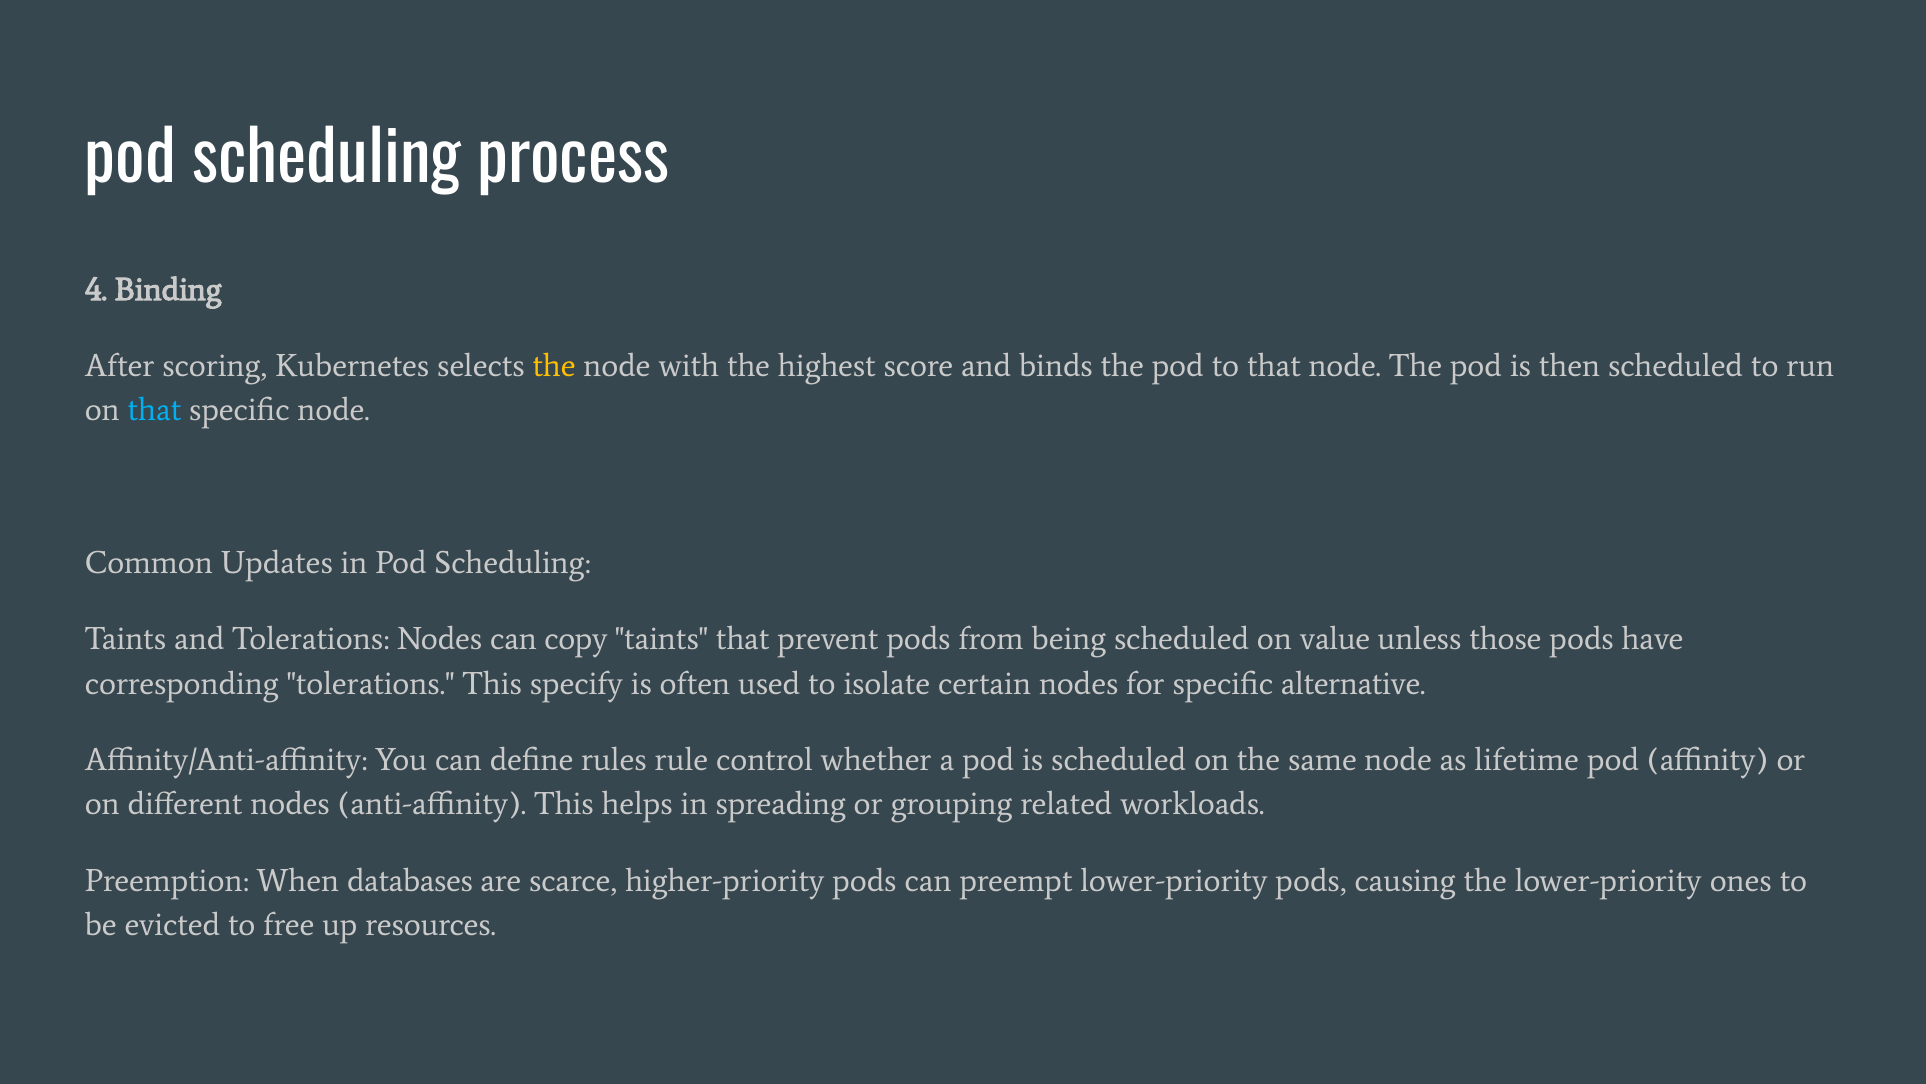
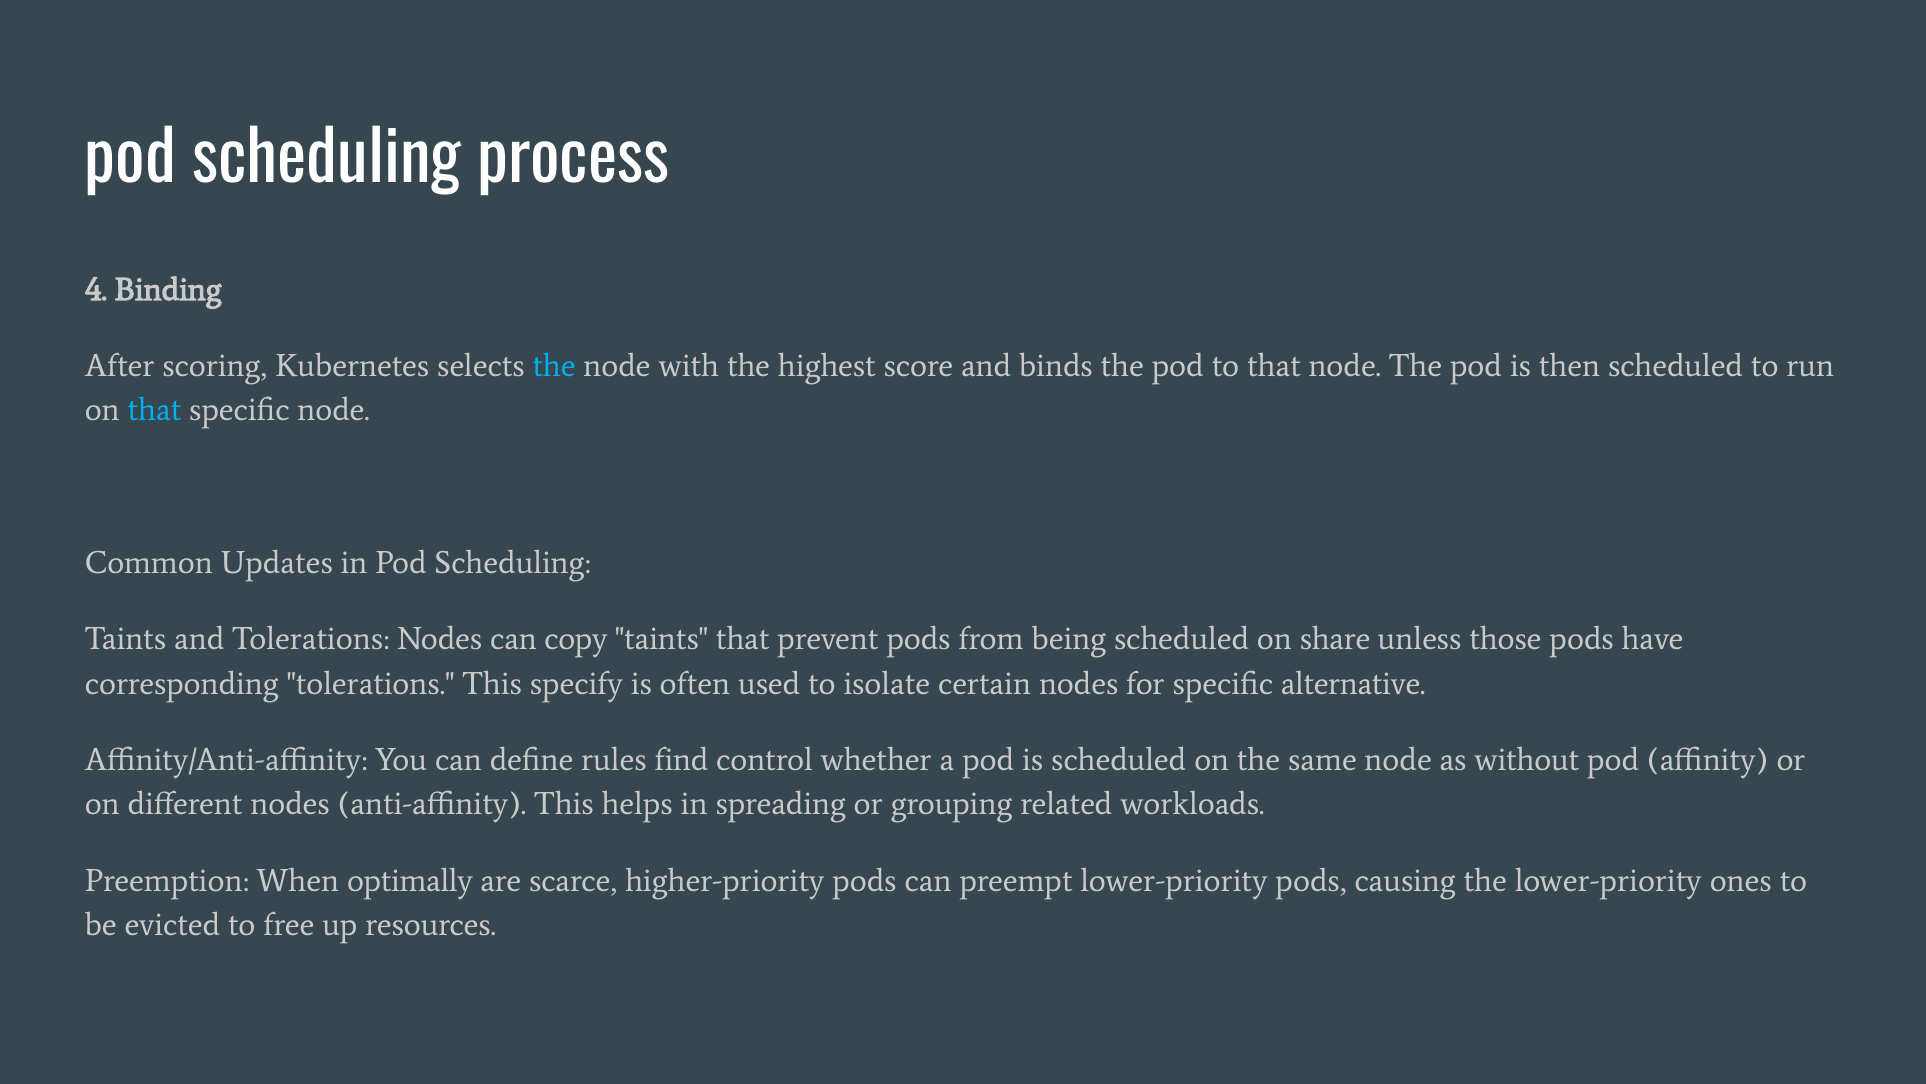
the colour: yellow -> light blue (554, 366)
value: value -> share (1335, 639)
rule: rule -> find (681, 760)
lifetime: lifetime -> without (1527, 760)
databases: databases -> optimally (410, 880)
